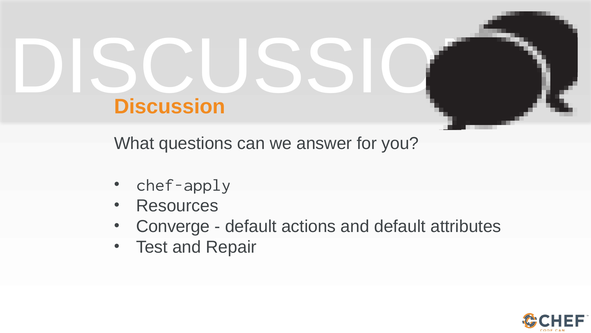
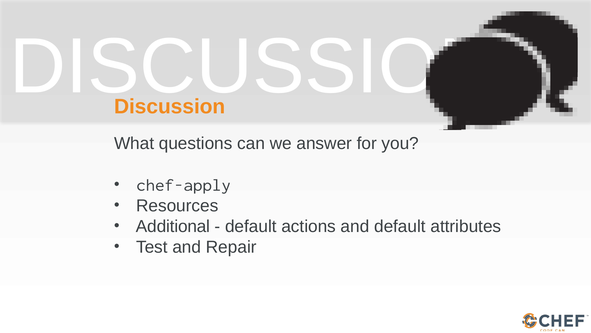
Converge: Converge -> Additional (173, 226)
